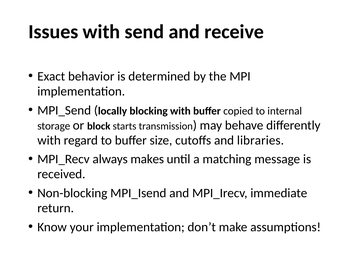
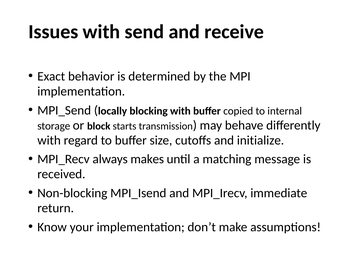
libraries: libraries -> initialize (261, 140)
